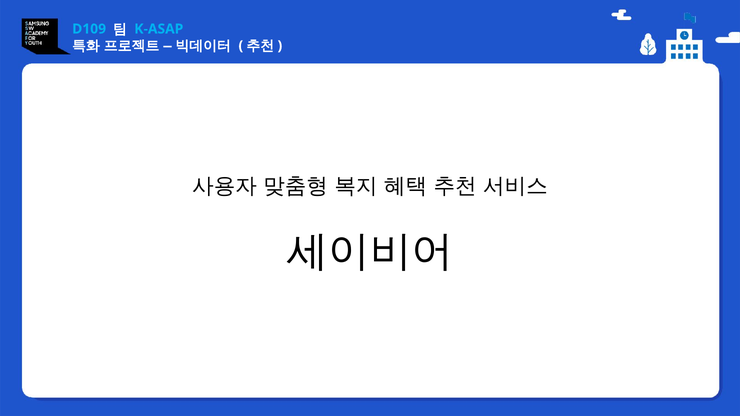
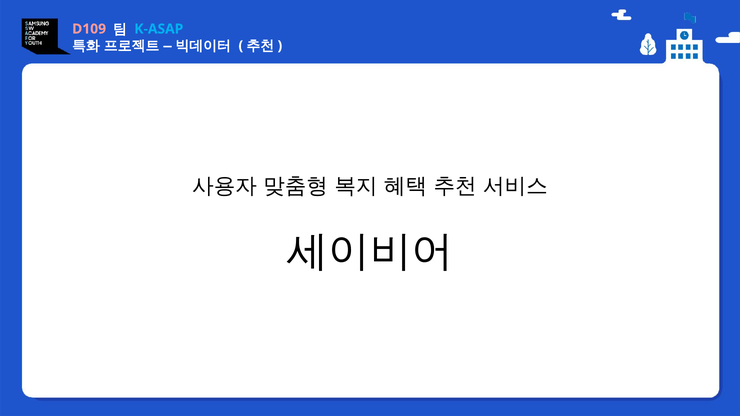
D109 colour: light blue -> pink (89, 29)
